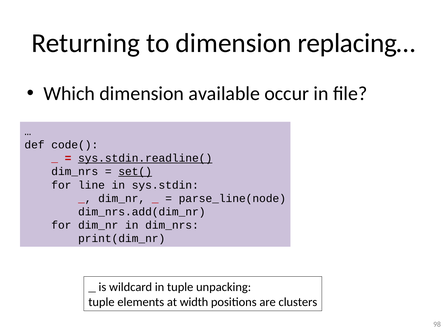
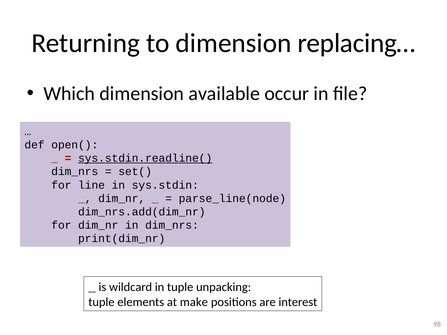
code(: code( -> open( (75, 145)
set( underline: present -> none (135, 172)
width: width -> make (194, 302)
clusters: clusters -> interest (298, 302)
